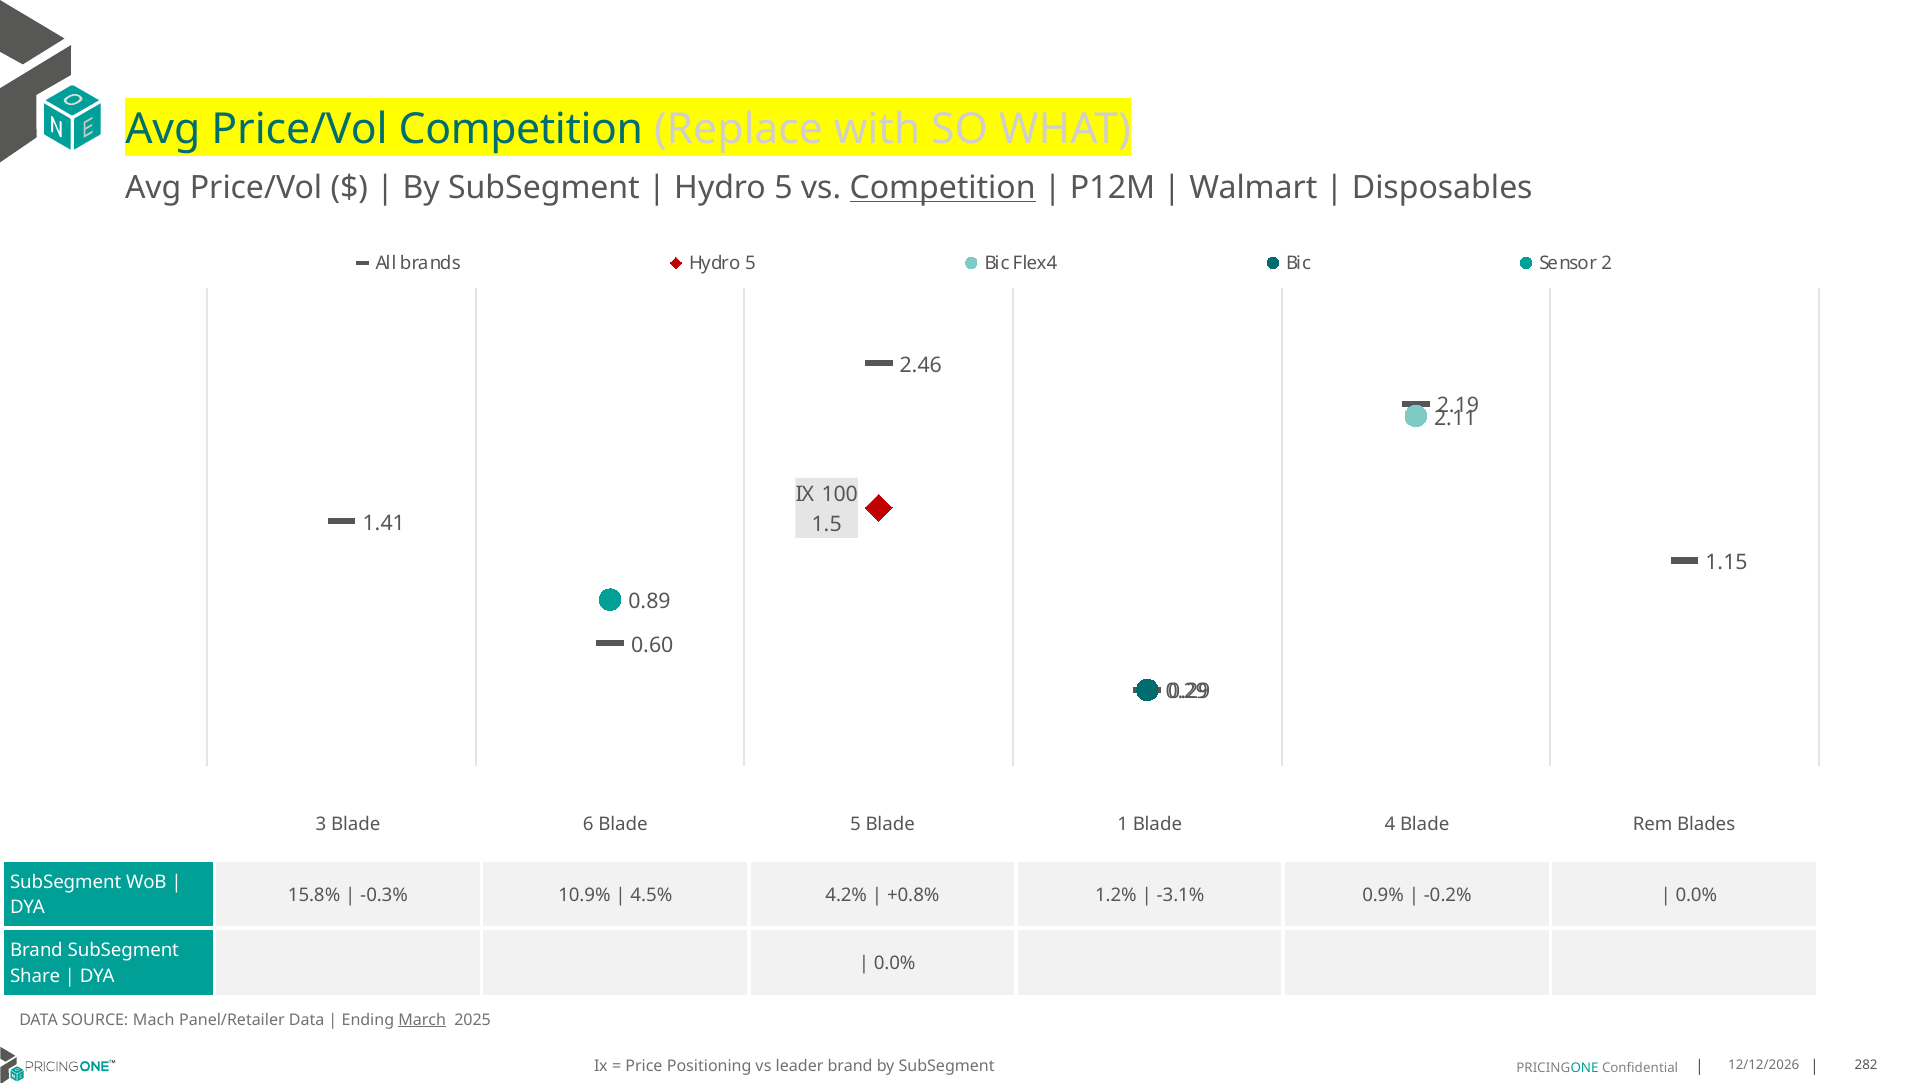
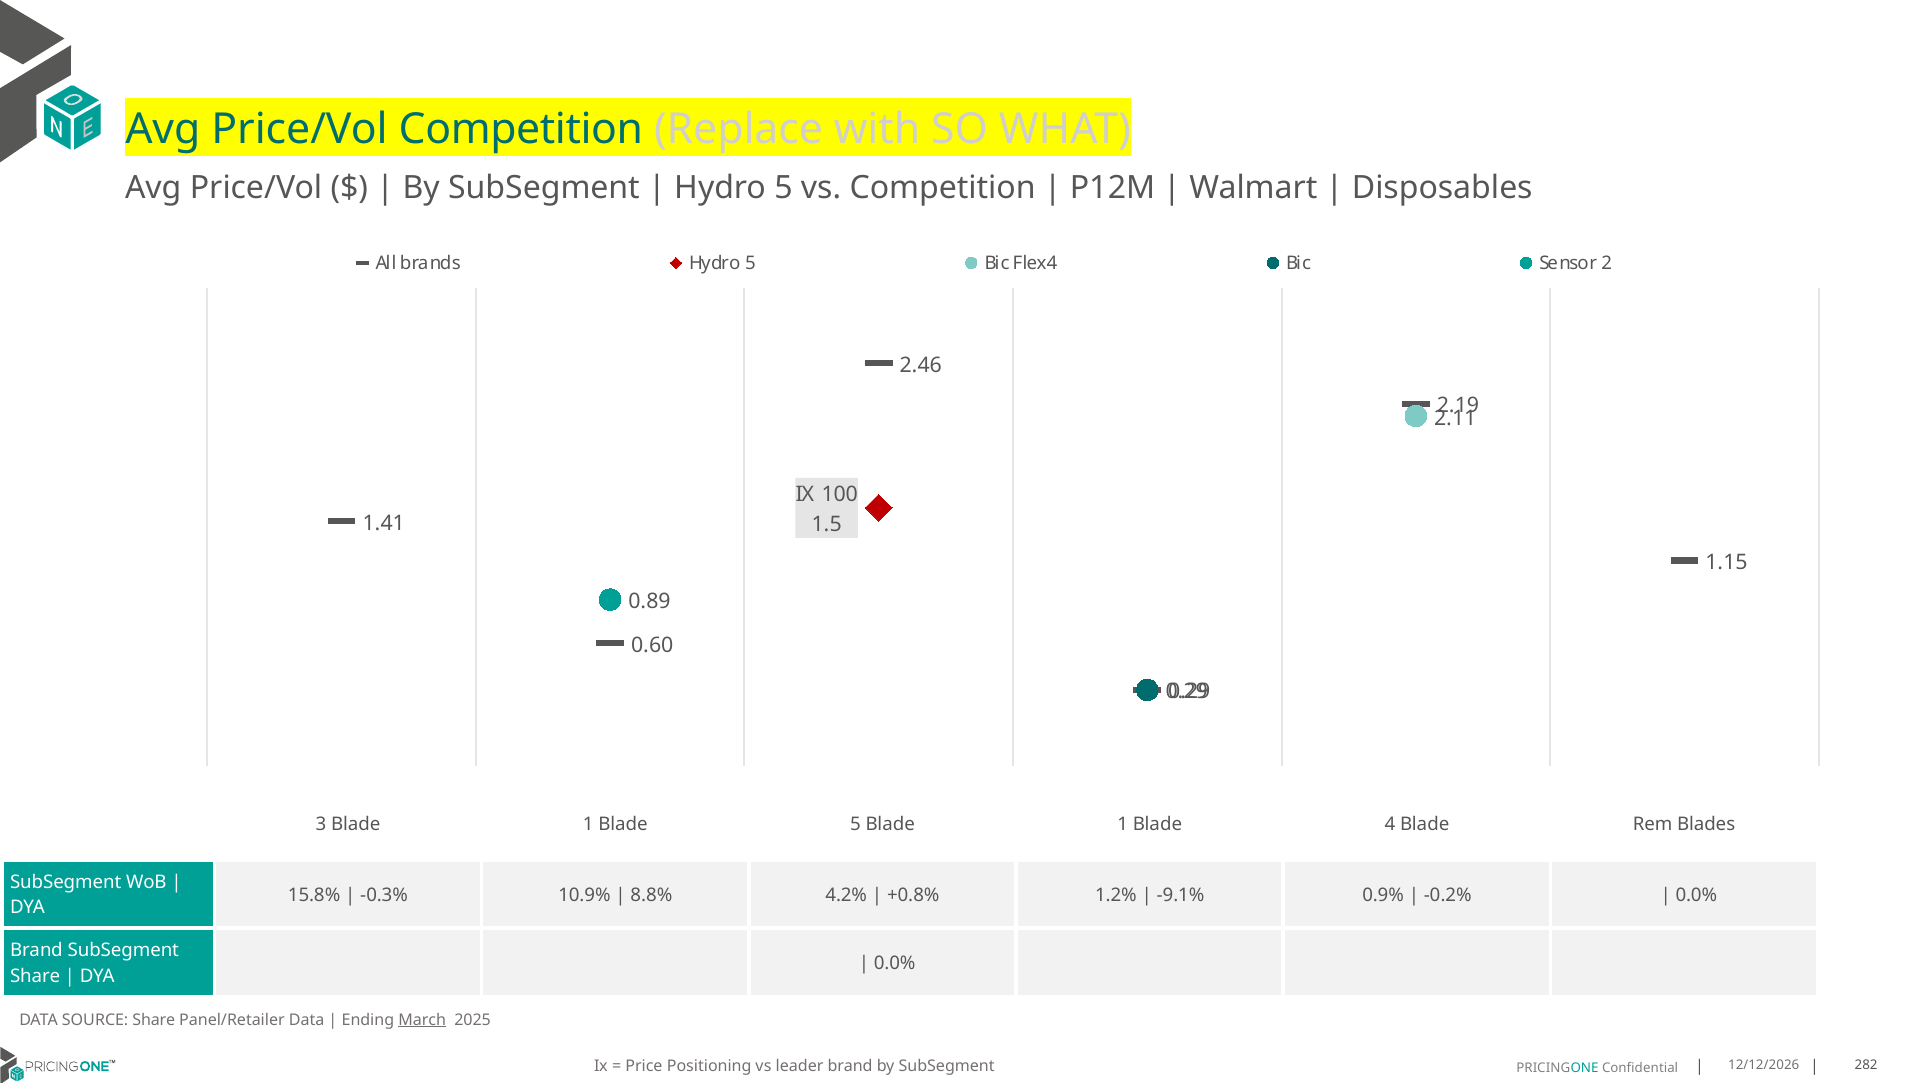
Competition underline: present -> none (943, 188)
3 Blade 6: 6 -> 1 (588, 824)
4.5%: 4.5% -> 8.8% (651, 895)
-3.1%: -3.1% -> -9.1% (1181, 895)
SOURCE Mach: Mach -> Share (154, 1020)
